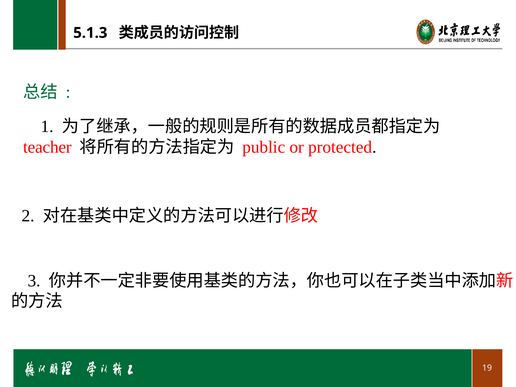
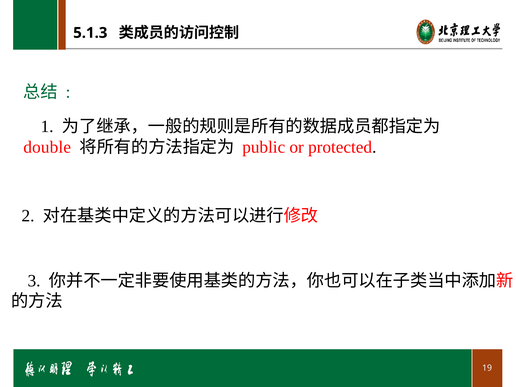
teacher: teacher -> double (47, 147)
